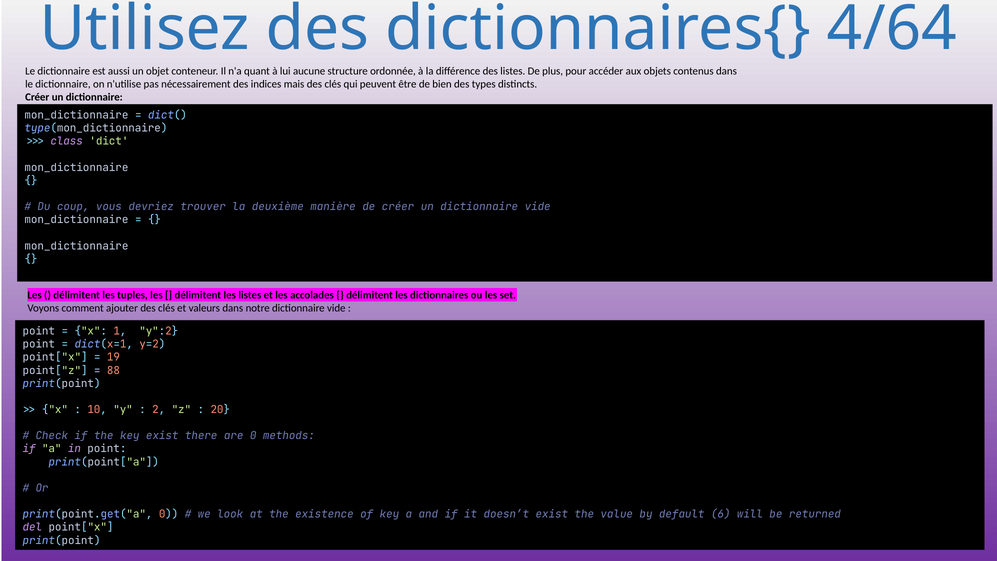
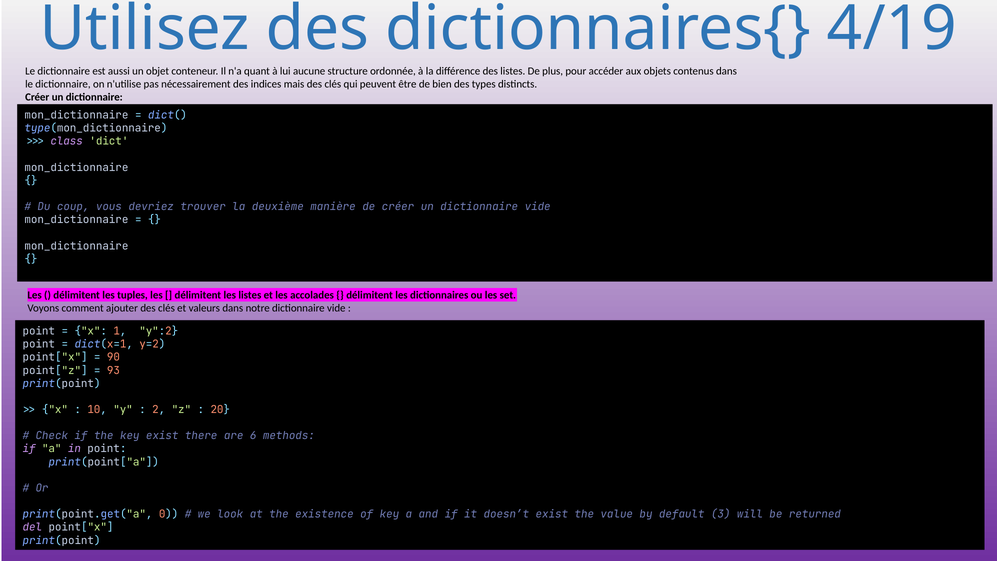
4/64: 4/64 -> 4/19 (892, 29)
19: 19 -> 90 (113, 357)
88: 88 -> 93 (113, 370)
are 0: 0 -> 6 (253, 436)
6: 6 -> 3 (721, 514)
